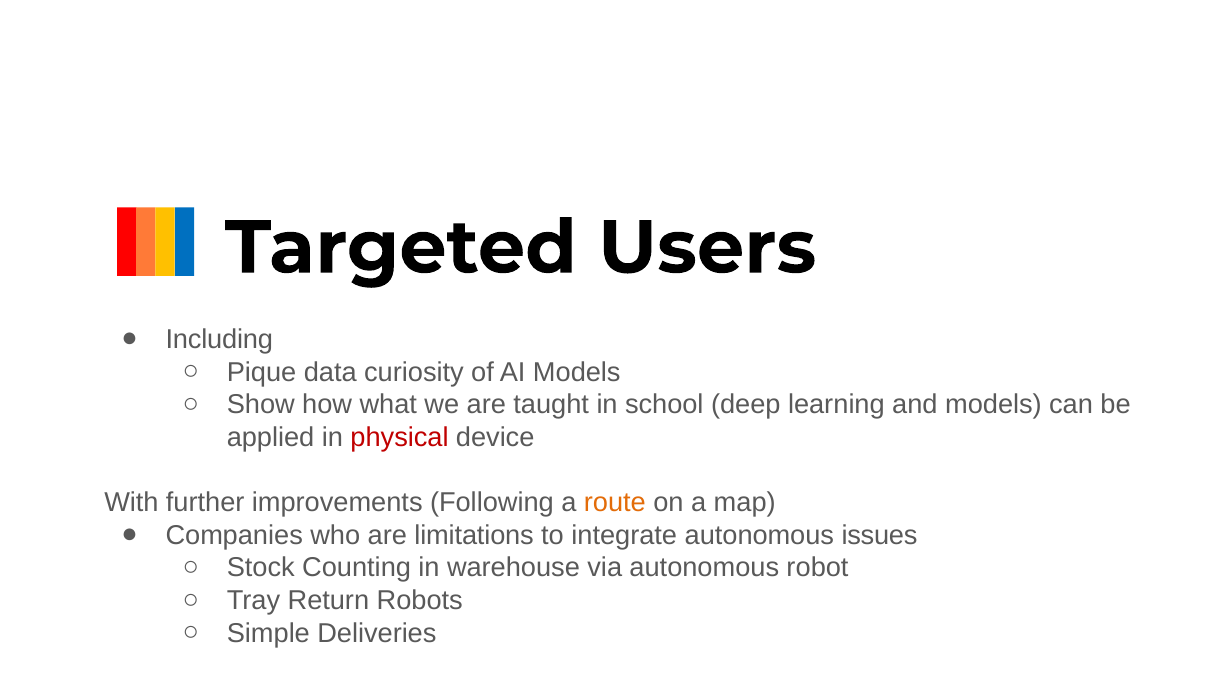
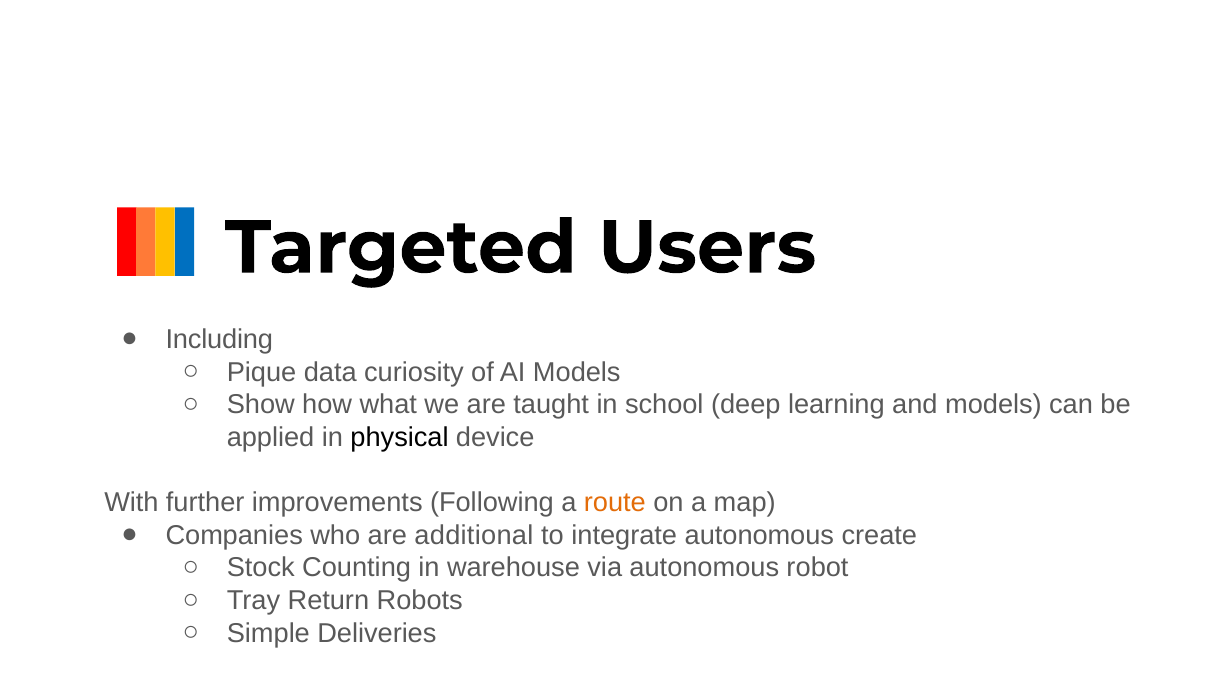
physical colour: red -> black (400, 437)
limitations: limitations -> additional (474, 535)
issues: issues -> create (879, 535)
